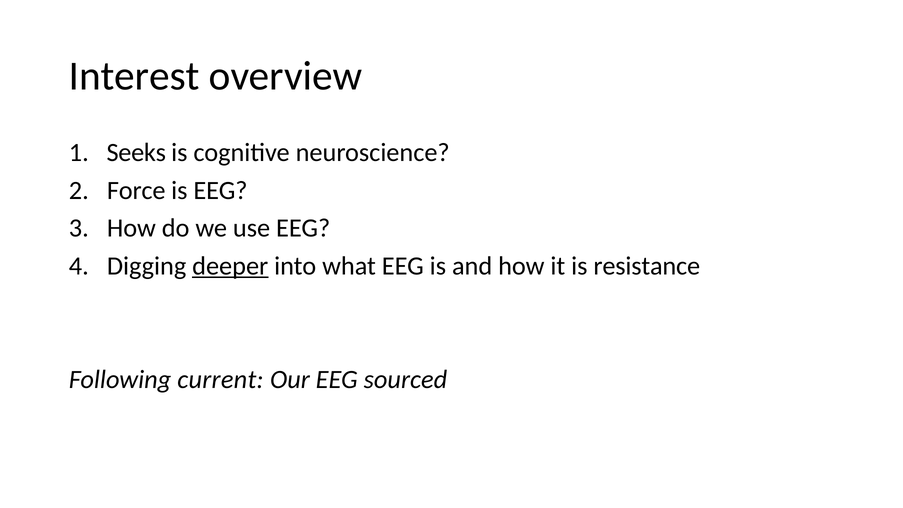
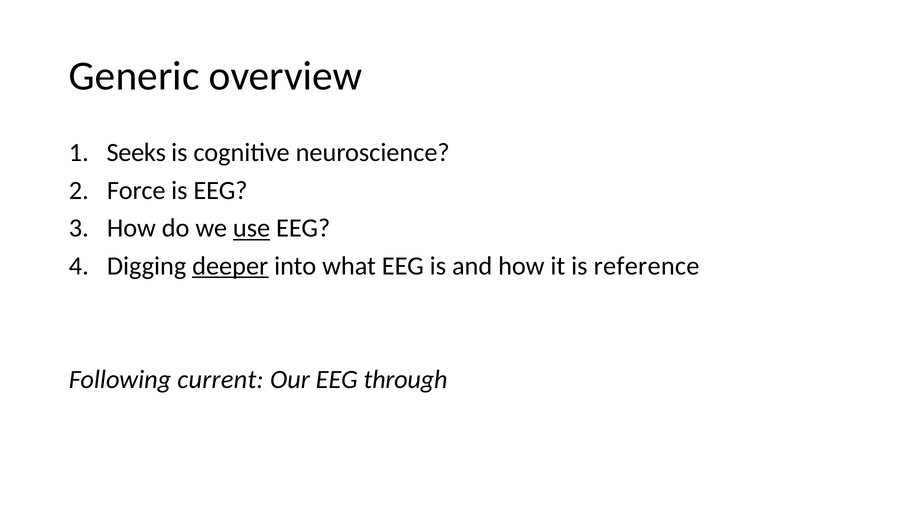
Interest: Interest -> Generic (134, 76)
use underline: none -> present (252, 228)
resistance: resistance -> reference (647, 266)
sourced: sourced -> through (406, 379)
